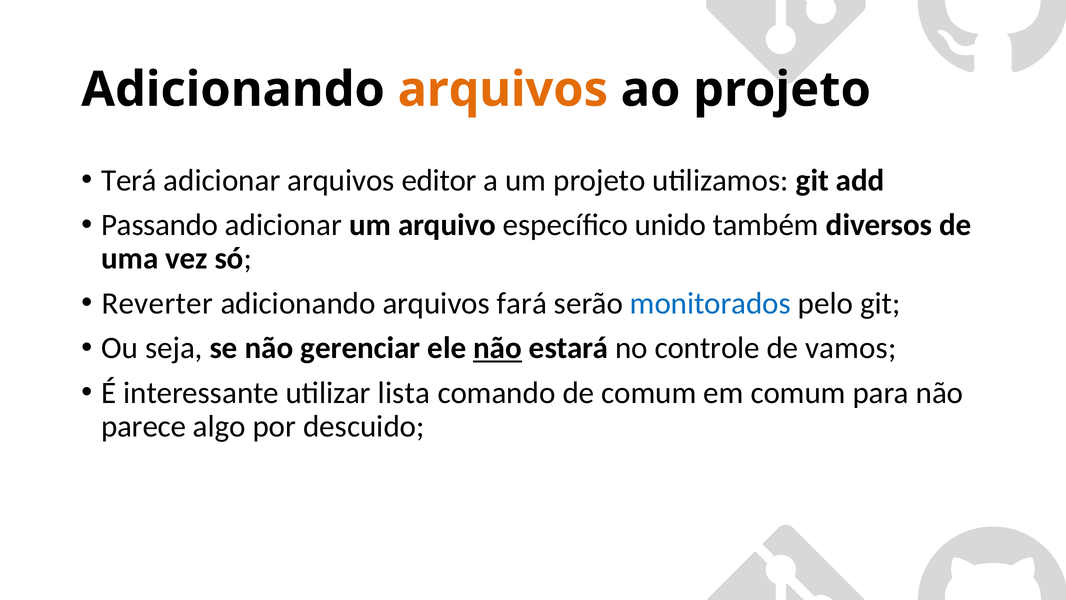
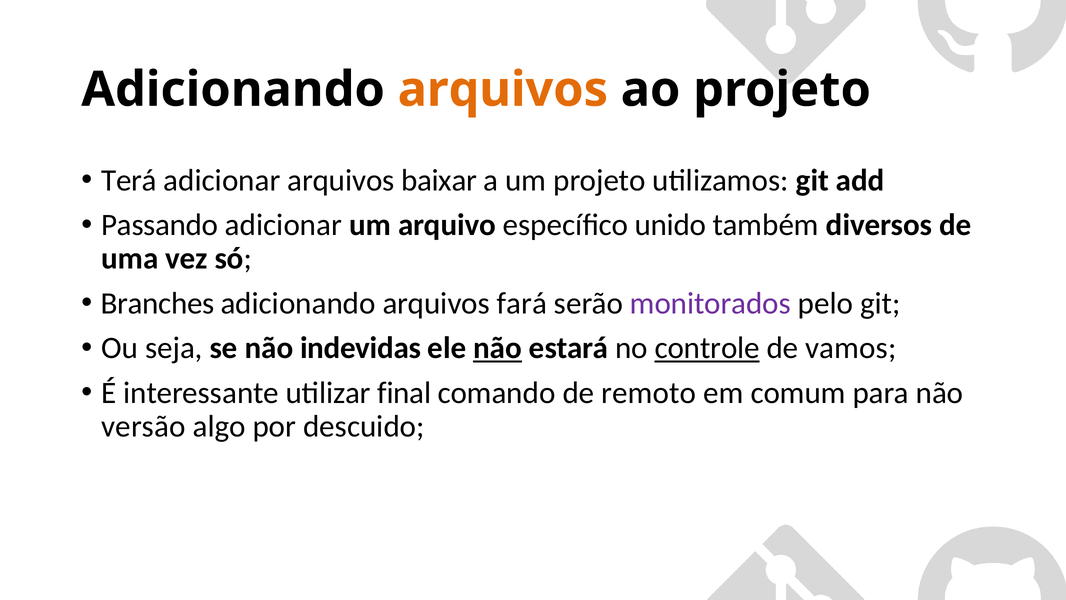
editor: editor -> baixar (439, 180)
Reverter: Reverter -> Branches (158, 303)
monitorados colour: blue -> purple (710, 303)
gerenciar: gerenciar -> indevidas (361, 348)
controle underline: none -> present (707, 348)
lista: lista -> final (404, 393)
de comum: comum -> remoto (649, 393)
parece: parece -> versão (143, 426)
